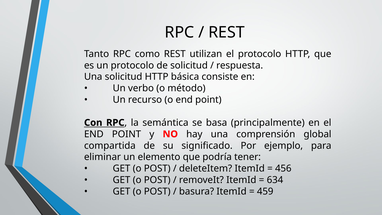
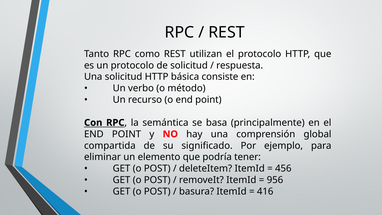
634: 634 -> 956 (275, 180)
459: 459 -> 416 (265, 191)
